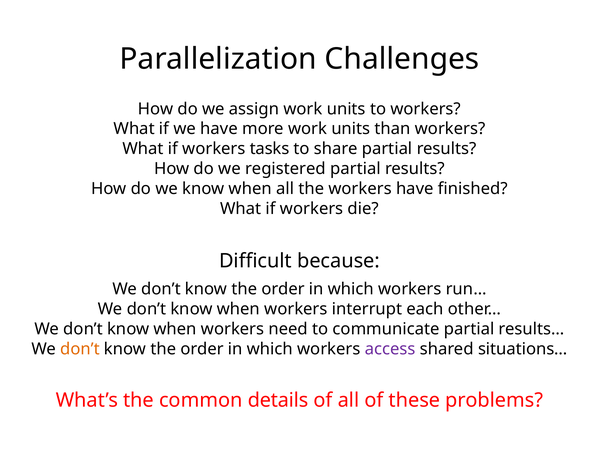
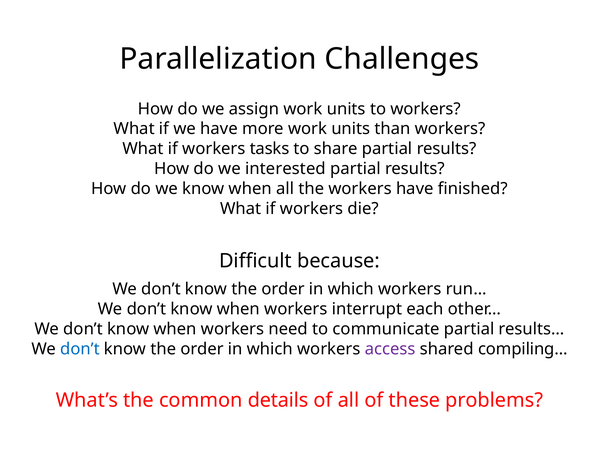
registered: registered -> interested (285, 169)
don’t colour: orange -> blue (80, 349)
situations…: situations… -> compiling… (523, 349)
